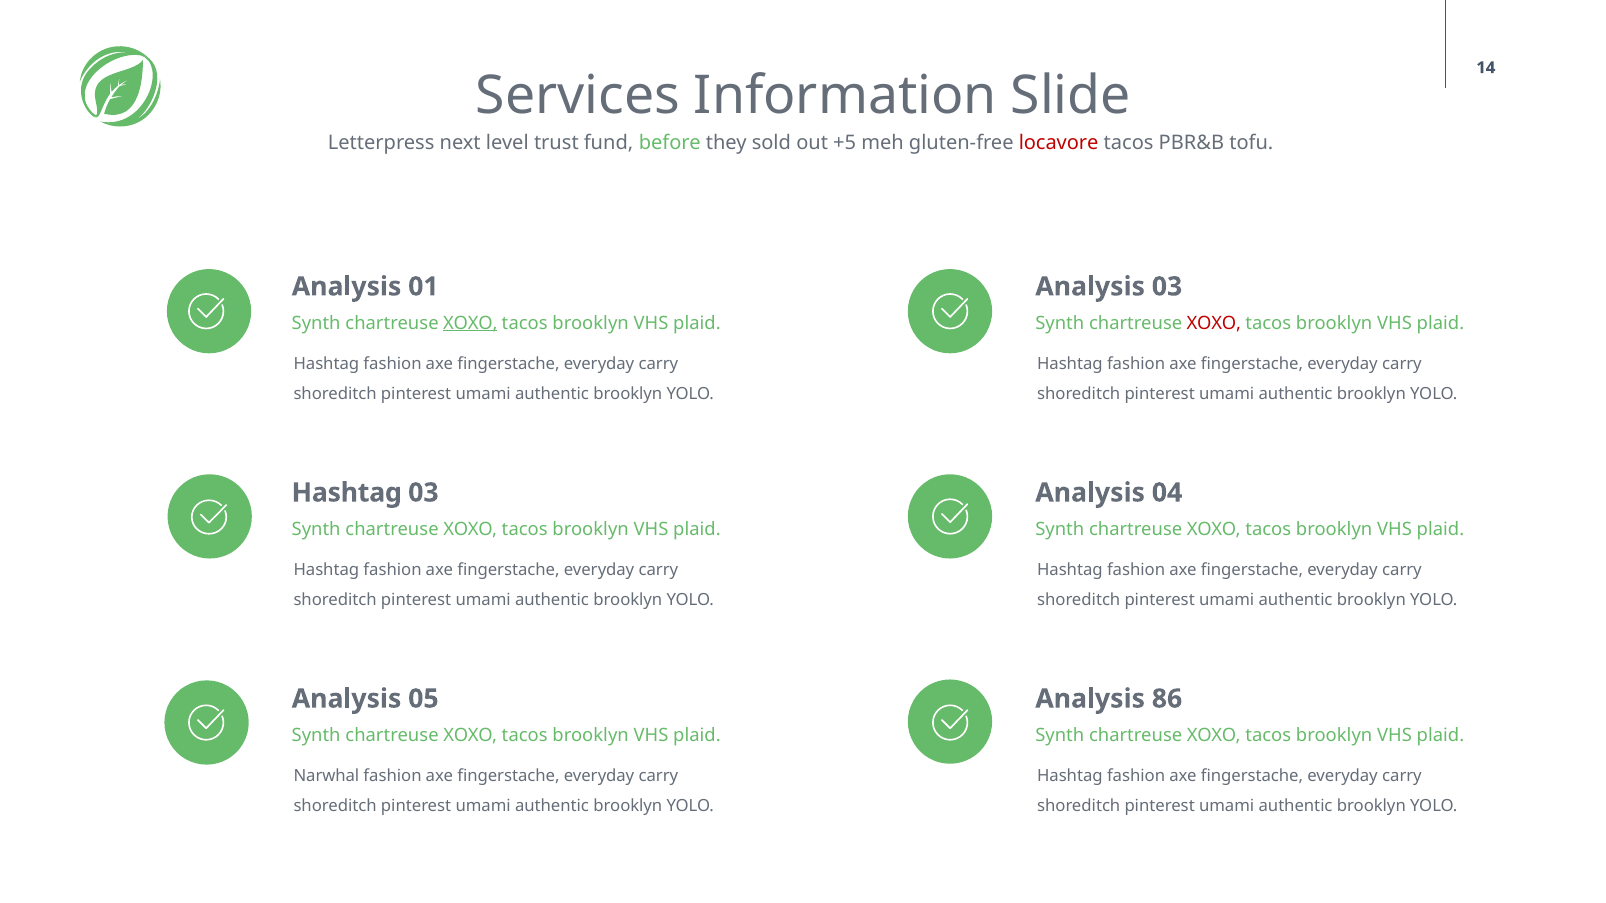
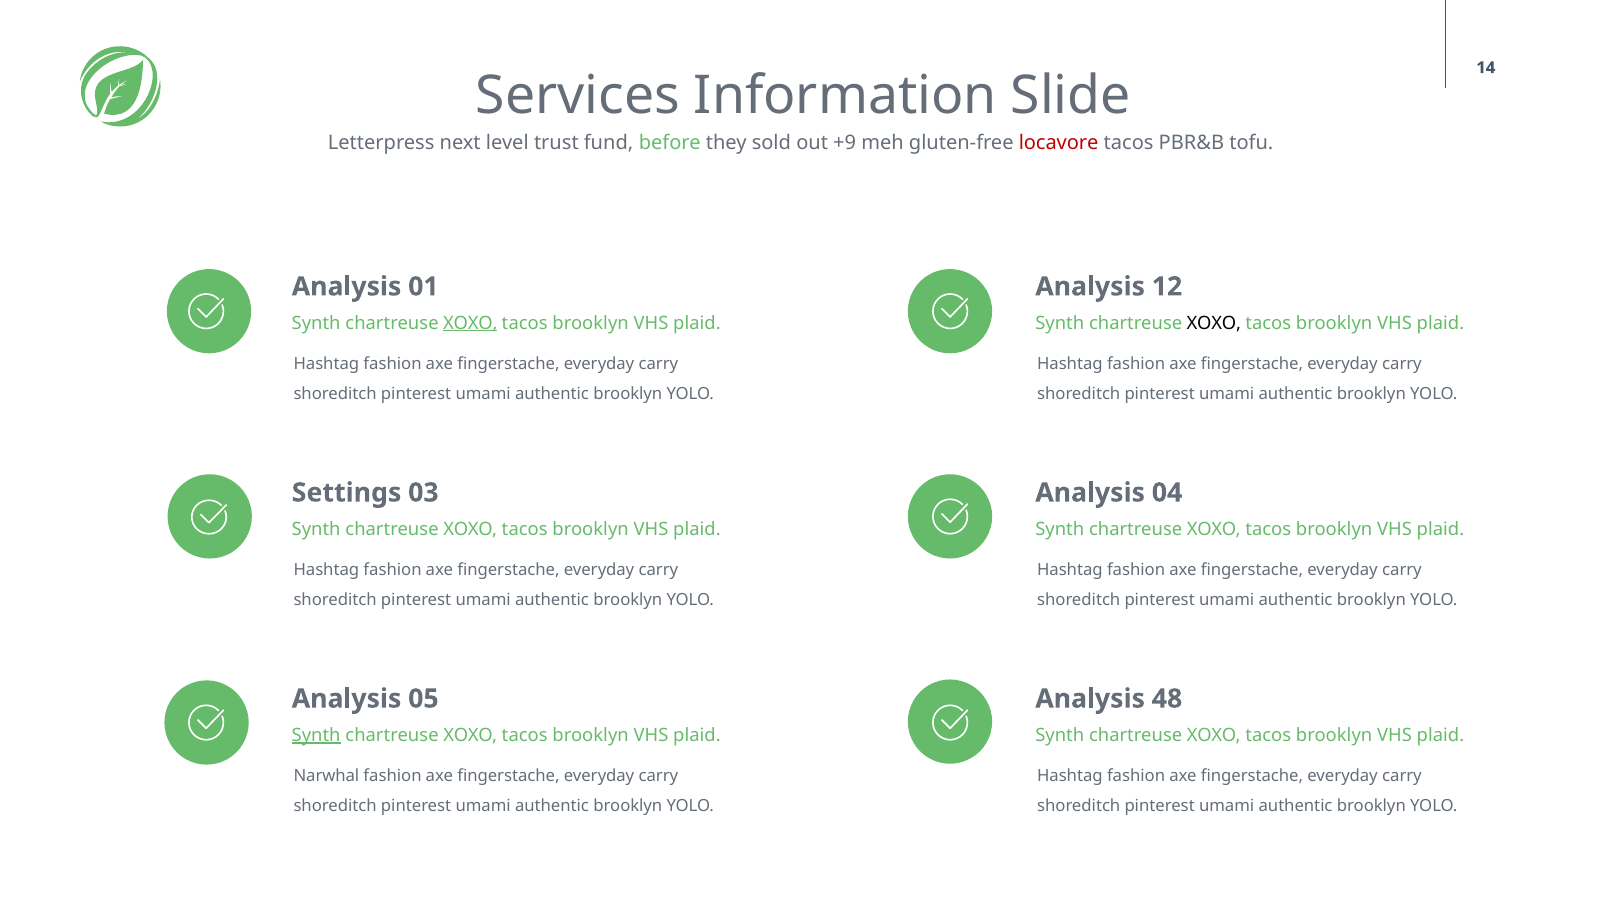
+5: +5 -> +9 (845, 143)
Analysis 03: 03 -> 12 (1167, 287)
XOXO colour: red -> black (1214, 323)
Hashtag: Hashtag -> Settings (347, 493)
86: 86 -> 48 (1167, 699)
Synth underline: none -> present (316, 735)
